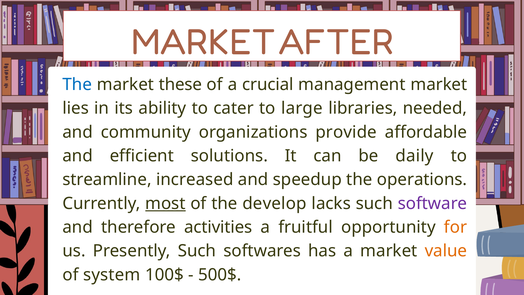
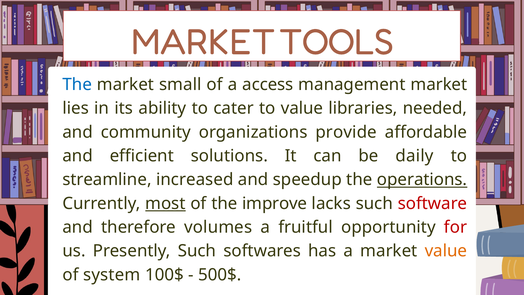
AFTER: AFTER -> TOOLS (336, 42)
these: these -> small (180, 85)
crucial: crucial -> access (268, 85)
to large: large -> value (302, 108)
operations underline: none -> present (422, 180)
develop: develop -> improve (275, 203)
software colour: purple -> red (432, 203)
activities: activities -> volumes (218, 227)
for colour: orange -> red (456, 227)
